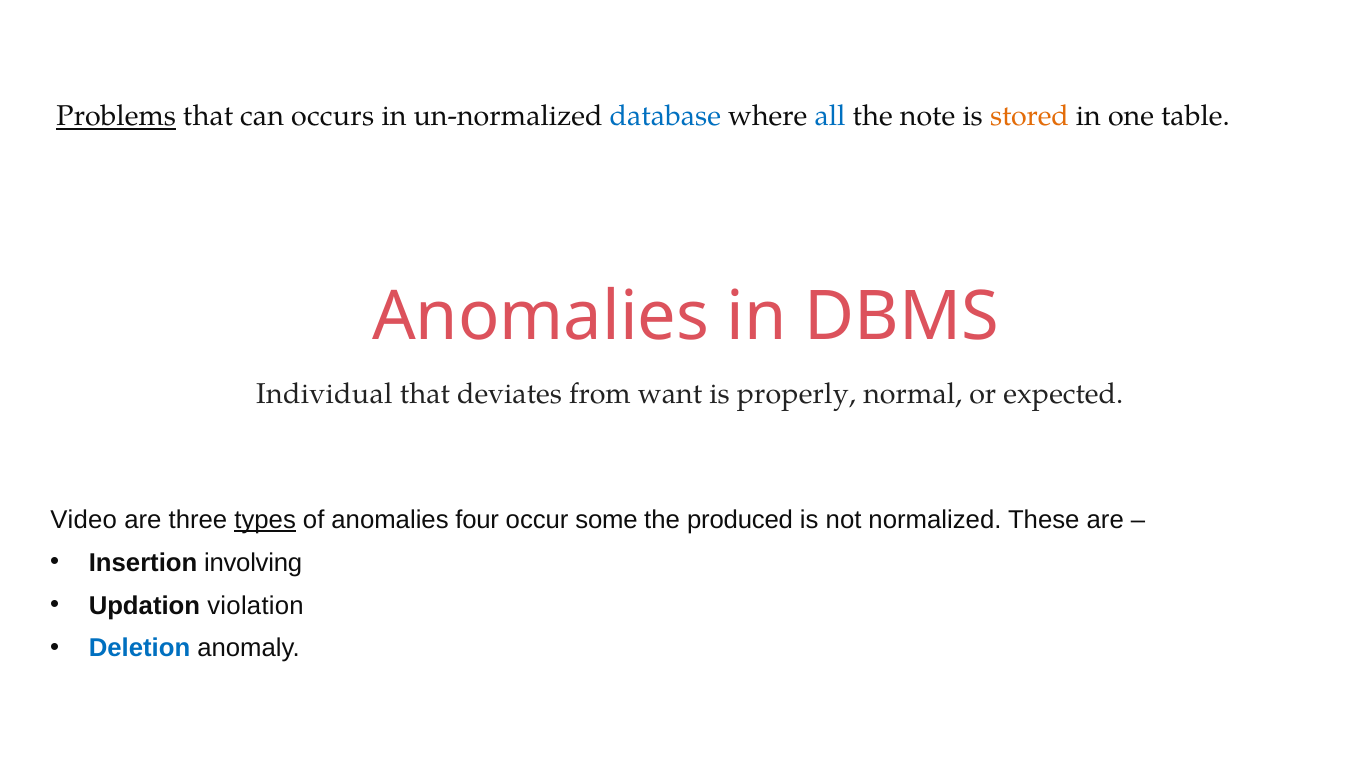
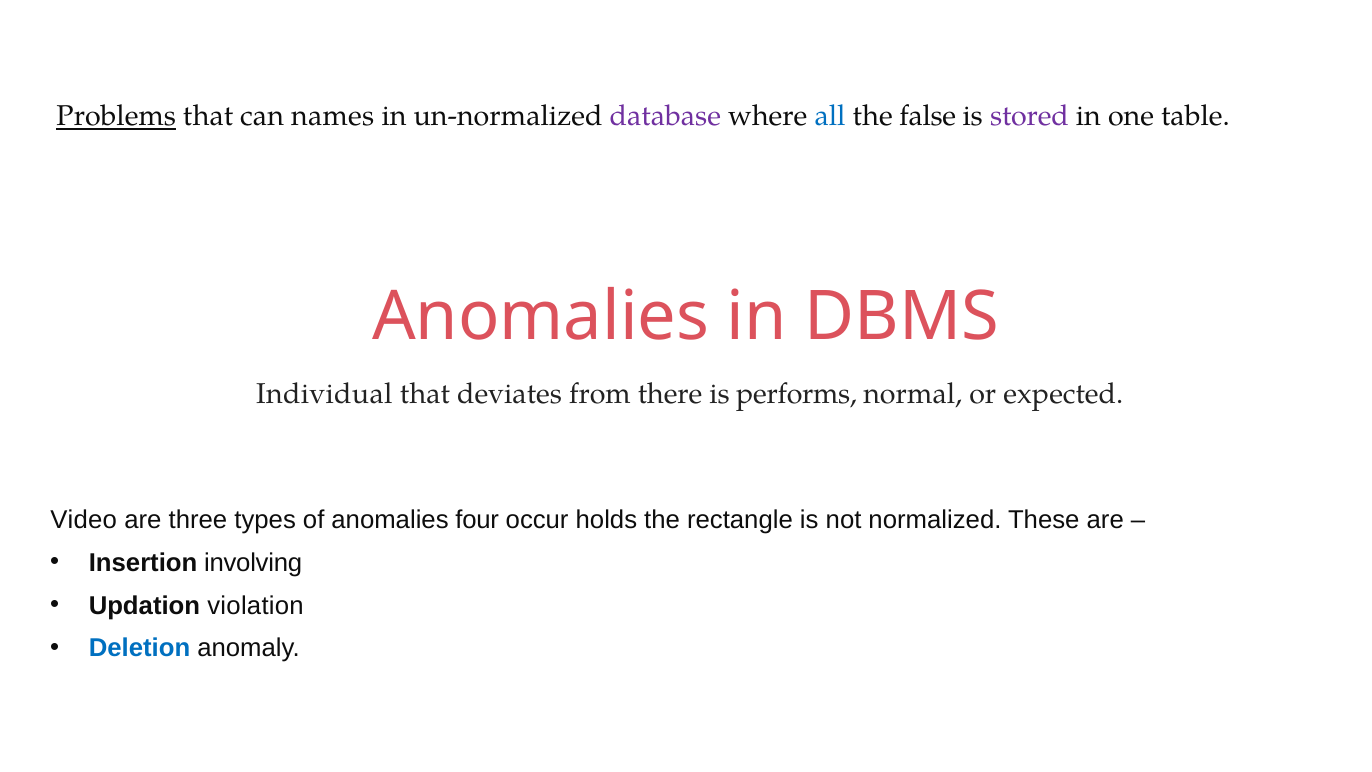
occurs: occurs -> names (333, 116)
database colour: blue -> purple (665, 116)
note: note -> false (928, 116)
stored colour: orange -> purple (1029, 116)
want: want -> there (670, 394)
properly: properly -> performs (797, 394)
types underline: present -> none (265, 520)
some: some -> holds (606, 520)
produced: produced -> rectangle (740, 520)
